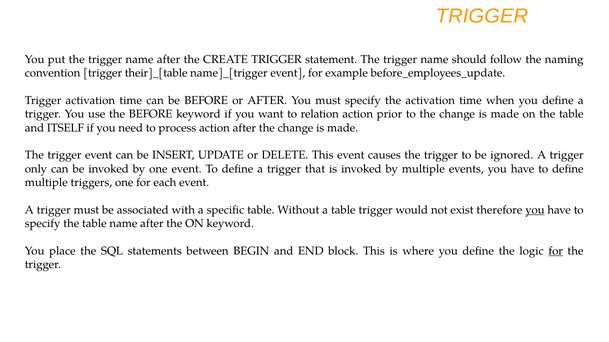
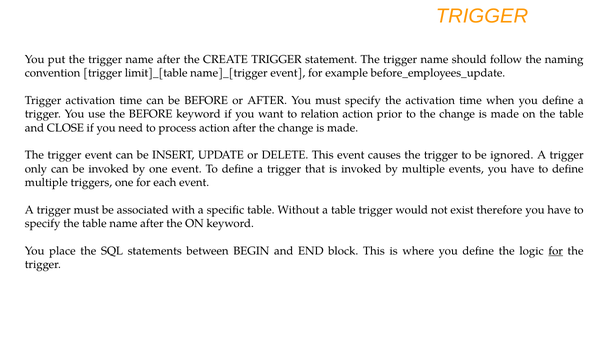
their]_[table: their]_[table -> limit]_[table (156, 73)
ITSELF: ITSELF -> CLOSE (65, 128)
you underline: present -> none (535, 210)
